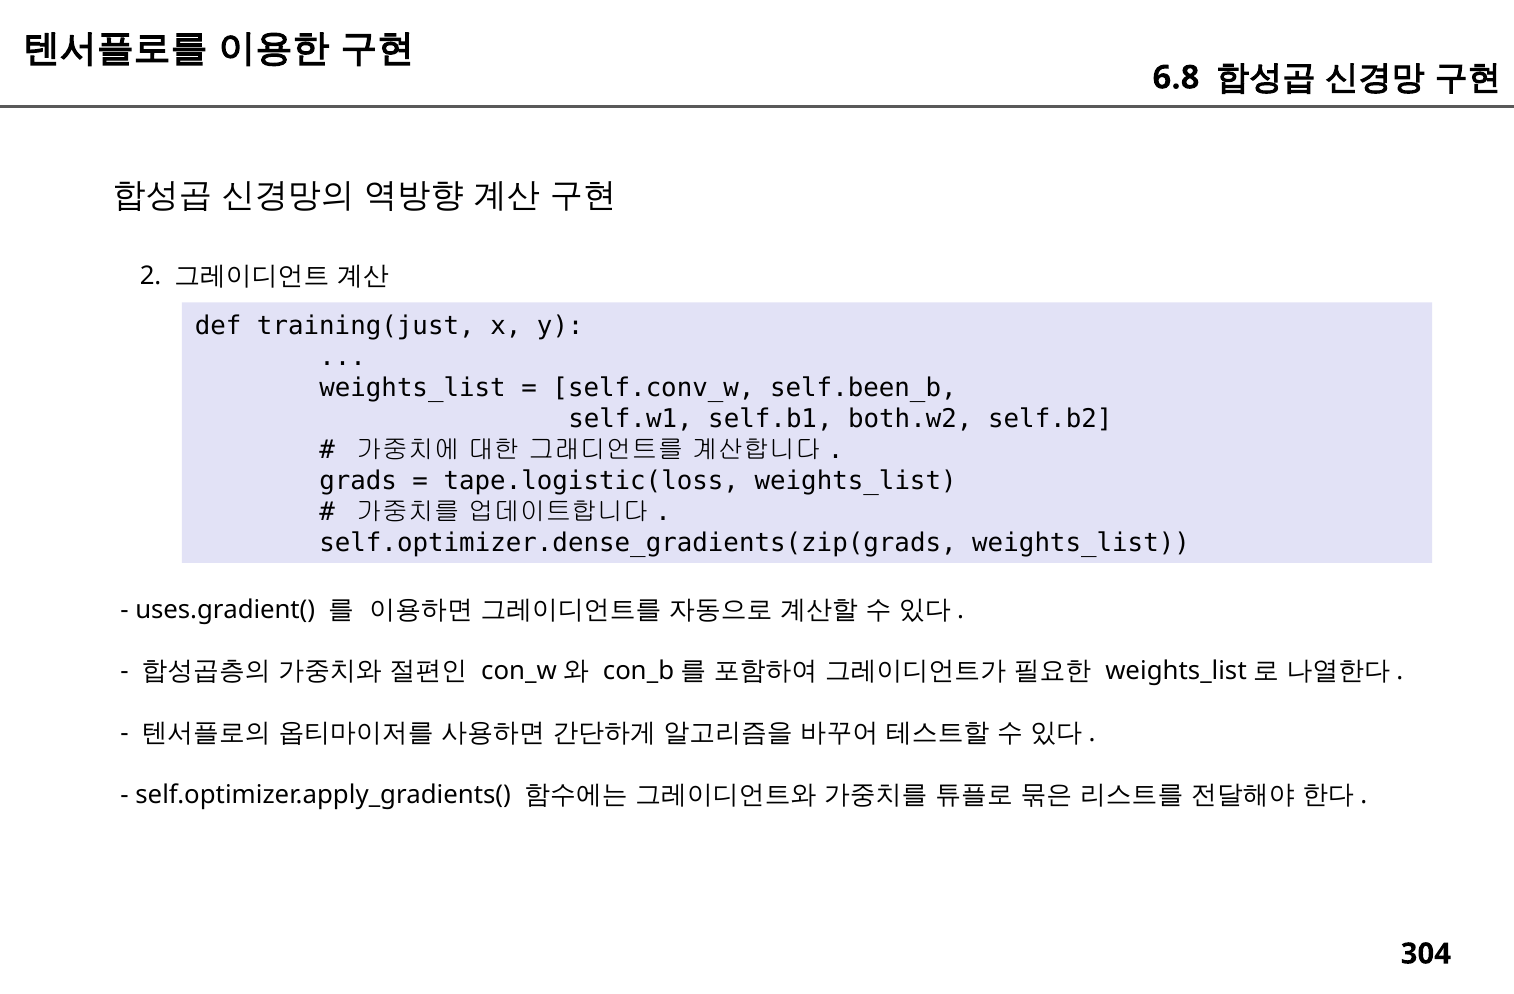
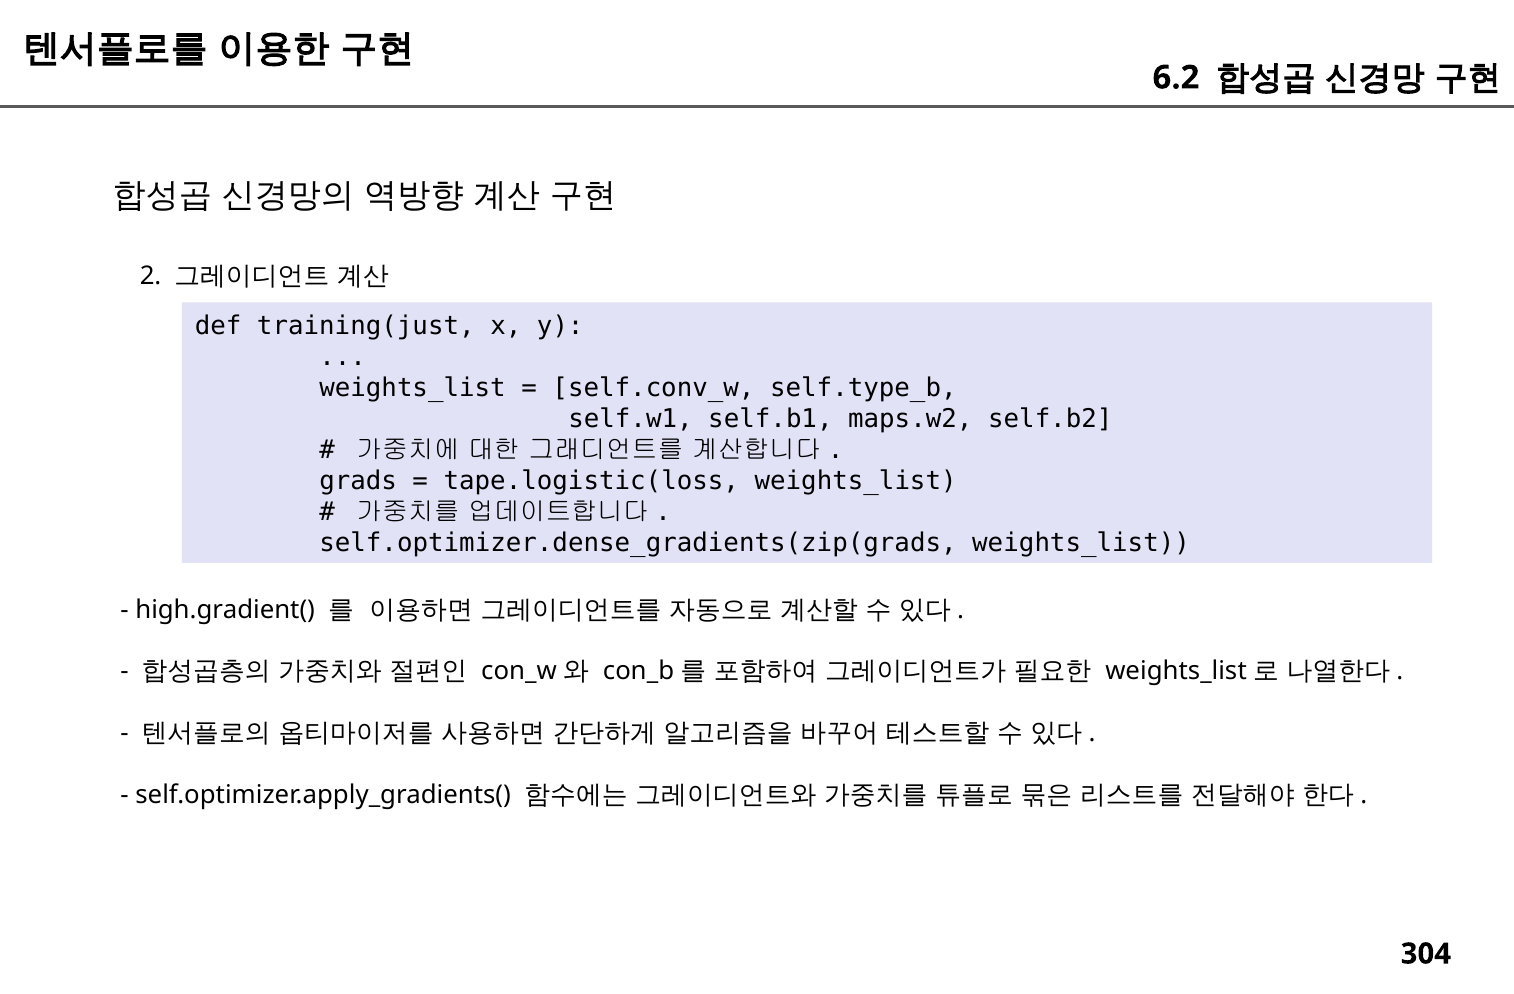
6.8: 6.8 -> 6.2 (1176, 78)
self.been_b: self.been_b -> self.type_b (863, 388)
both.w2: both.w2 -> maps.w2 (910, 419)
uses.gradient(: uses.gradient( -> high.gradient( (225, 610)
